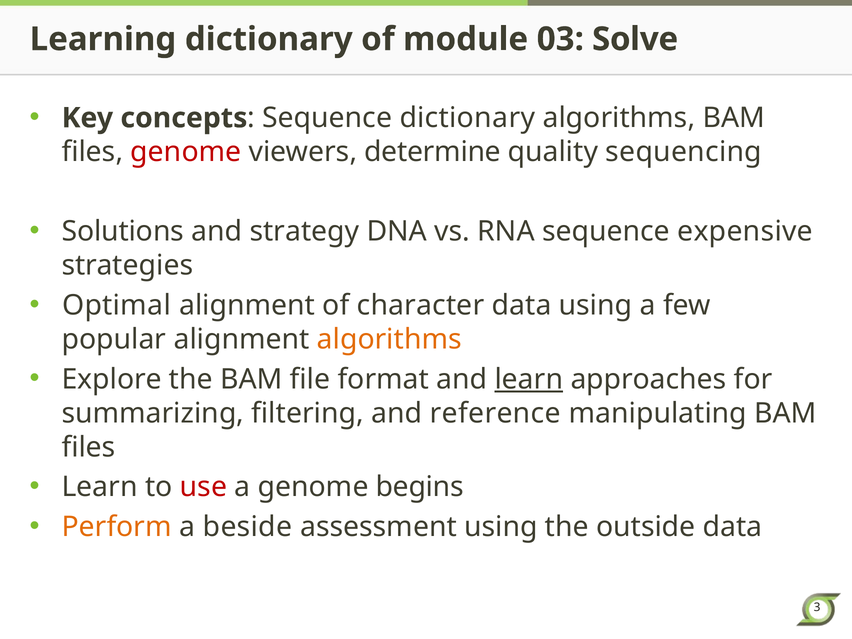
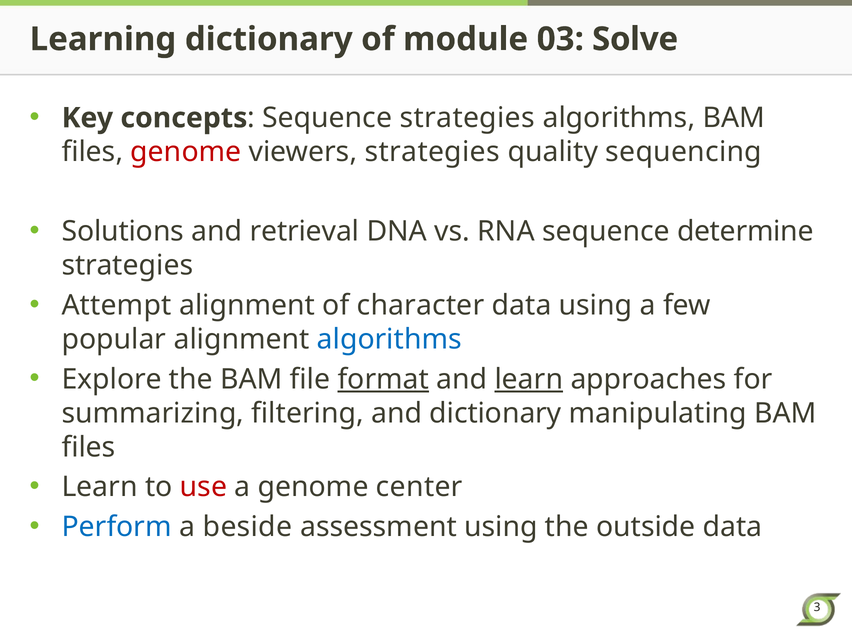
Sequence dictionary: dictionary -> strategies (467, 118)
viewers determine: determine -> strategies (432, 152)
strategy: strategy -> retrieval (304, 232)
expensive: expensive -> determine (745, 232)
Optimal: Optimal -> Attempt (117, 305)
algorithms colour: orange -> blue (389, 339)
format underline: none -> present (383, 379)
and reference: reference -> dictionary (495, 413)
begins: begins -> center (419, 487)
Perform colour: orange -> blue (117, 527)
